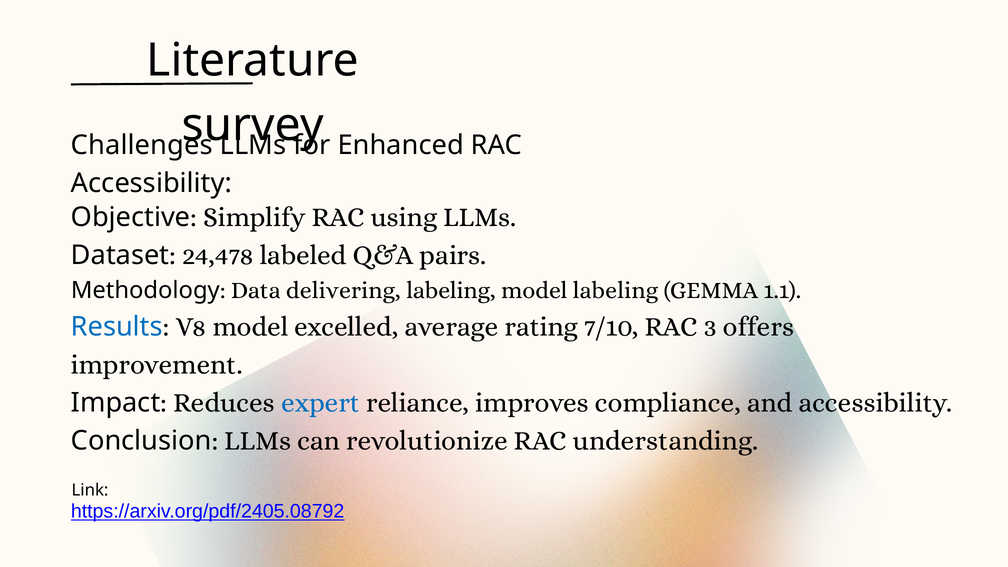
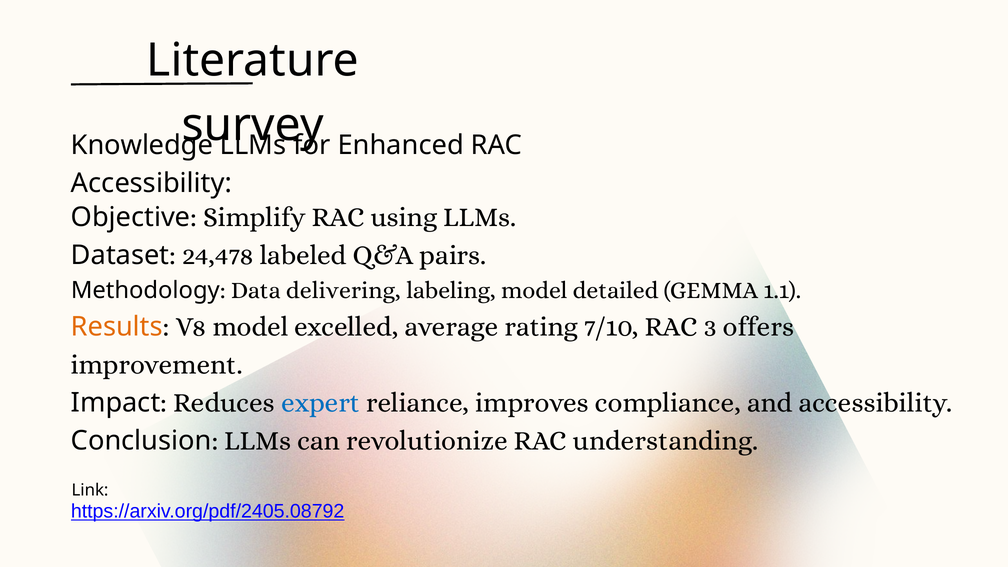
Challenges: Challenges -> Knowledge (142, 145)
model labeling: labeling -> detailed (616, 290)
Results colour: blue -> orange (117, 327)
